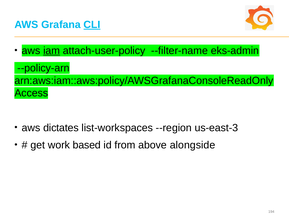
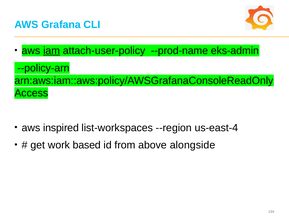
CLI underline: present -> none (92, 25)
--filter-name: --filter-name -> --prod-name (180, 51)
dictates: dictates -> inspired (61, 128)
us-east-3: us-east-3 -> us-east-4 (216, 128)
